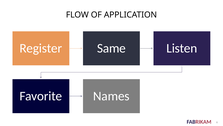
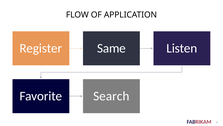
Names: Names -> Search (111, 96)
